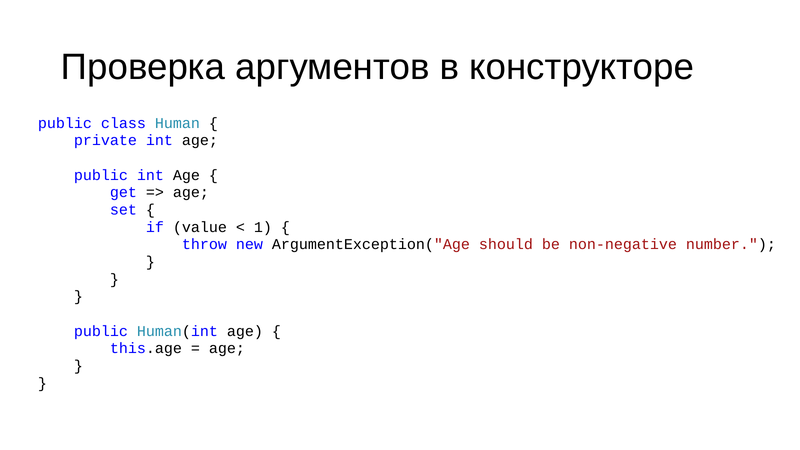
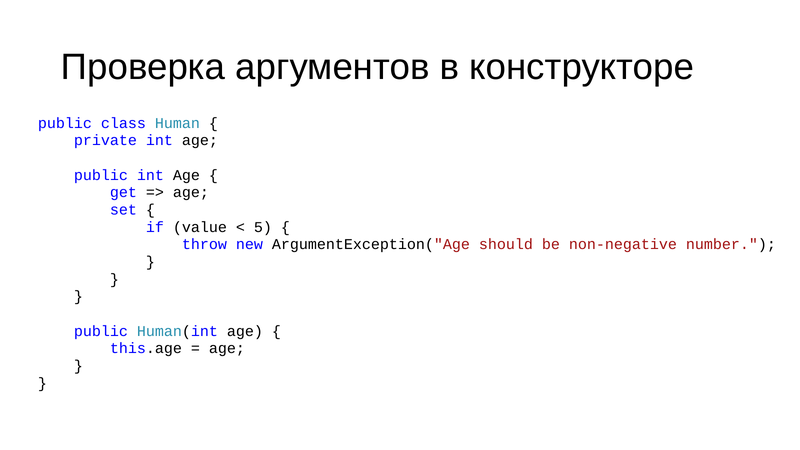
1: 1 -> 5 (263, 227)
